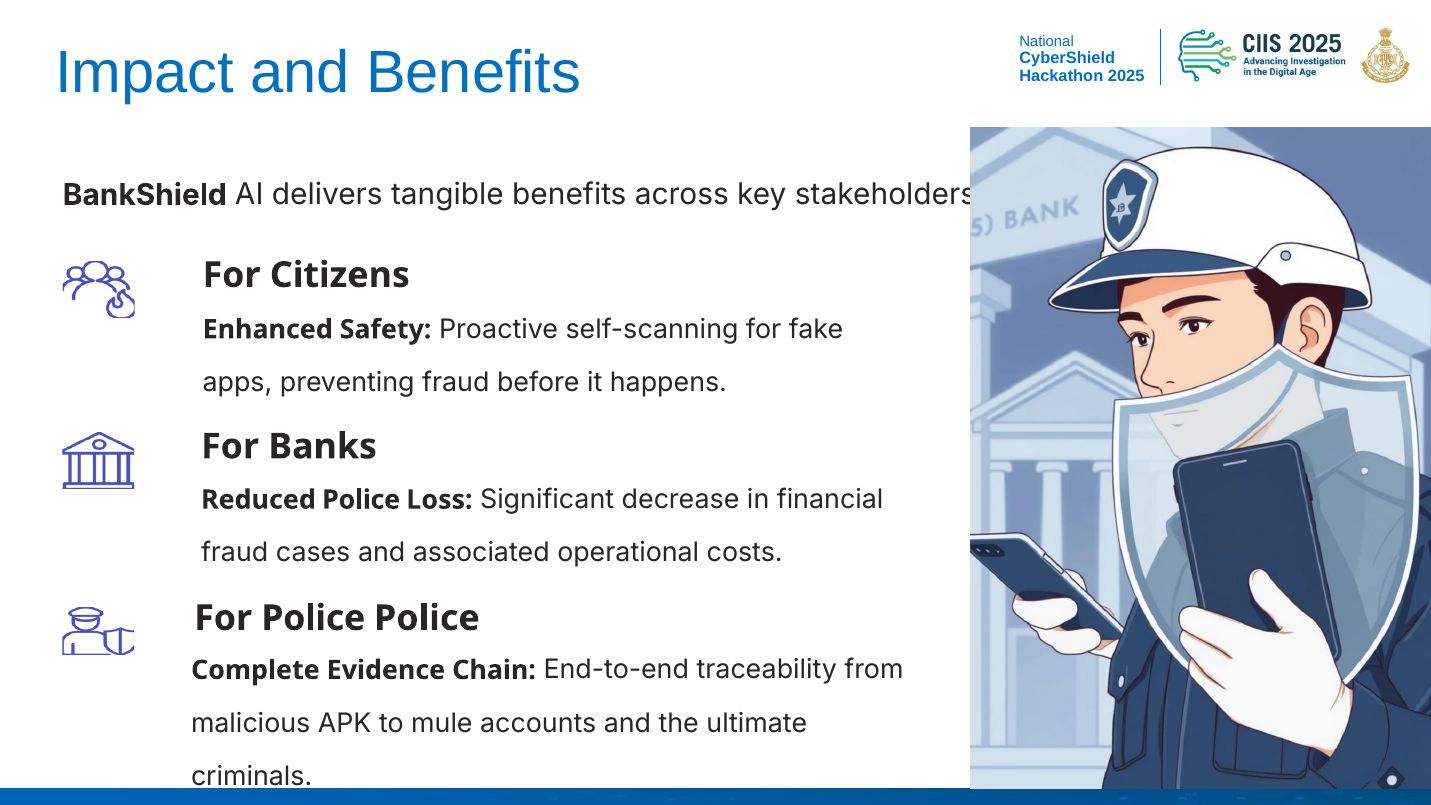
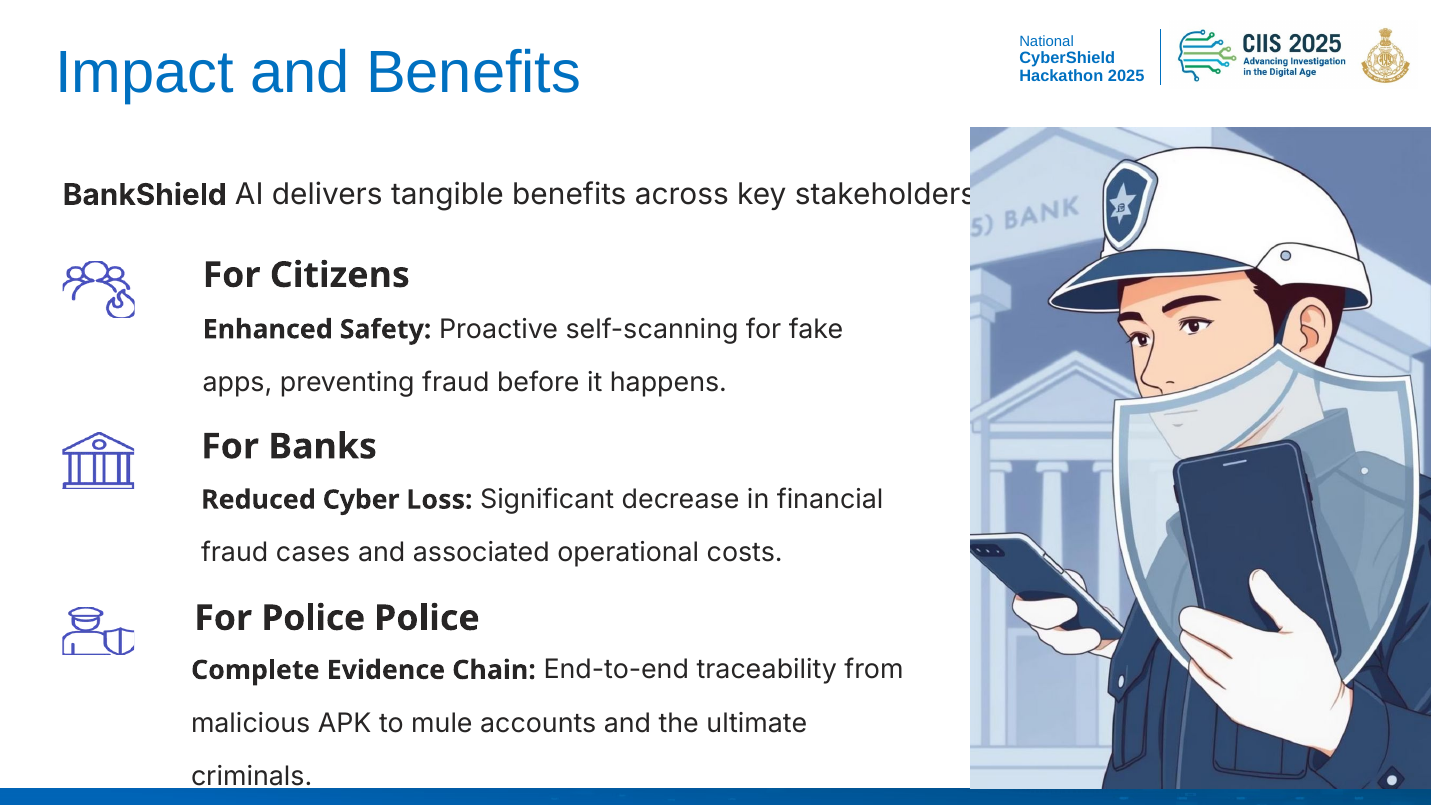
Reduced Police: Police -> Cyber (361, 500)
